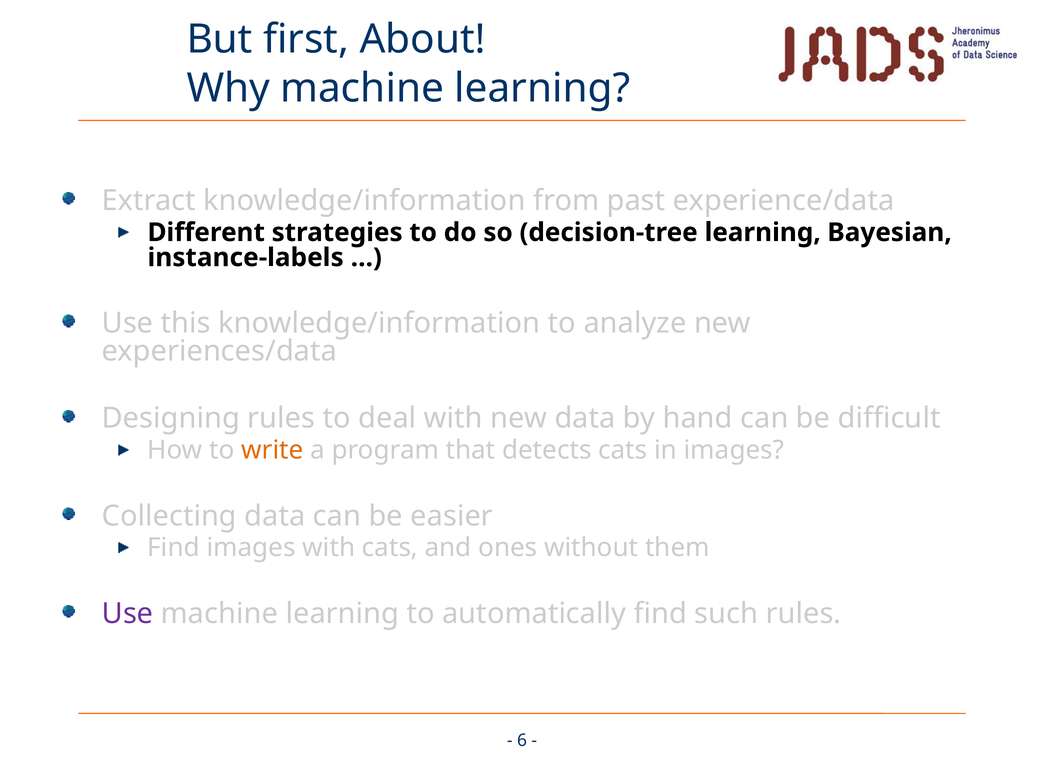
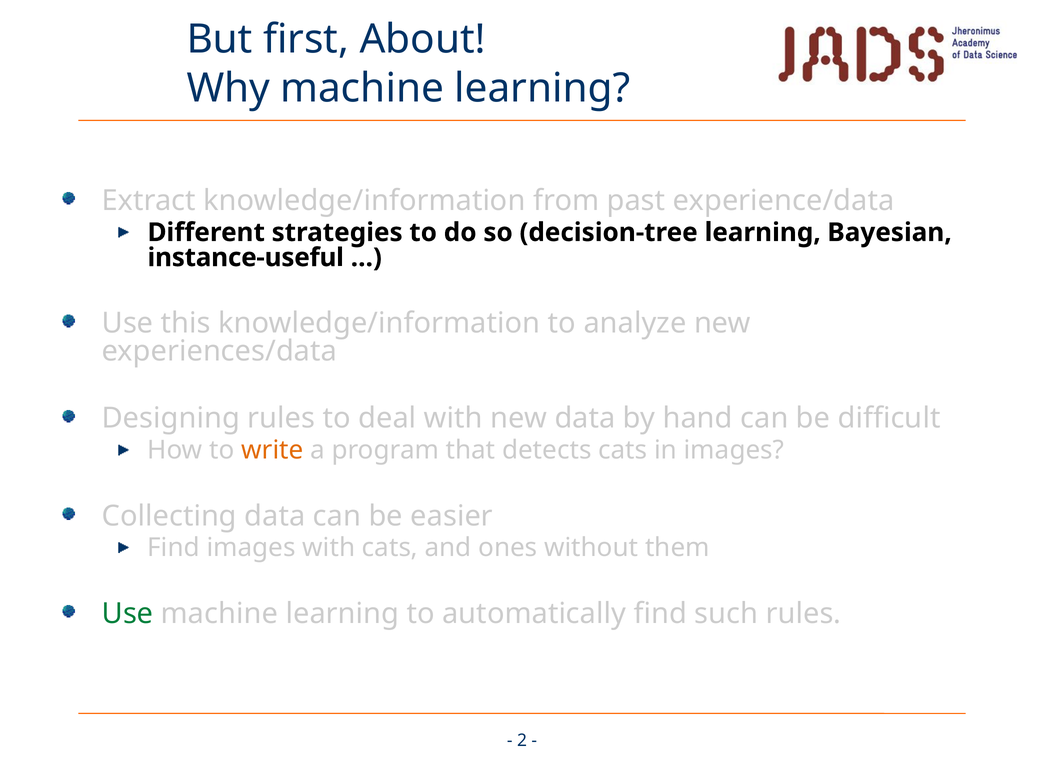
instance-labels: instance-labels -> instance-useful (246, 258)
Use colour: purple -> green (128, 614)
6: 6 -> 2 (522, 740)
